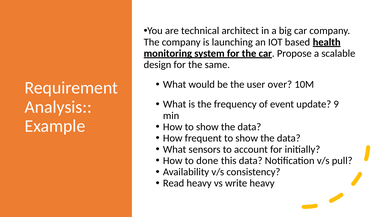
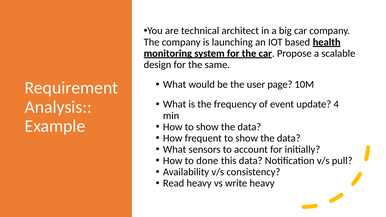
over: over -> page (280, 85)
9: 9 -> 4 (336, 104)
